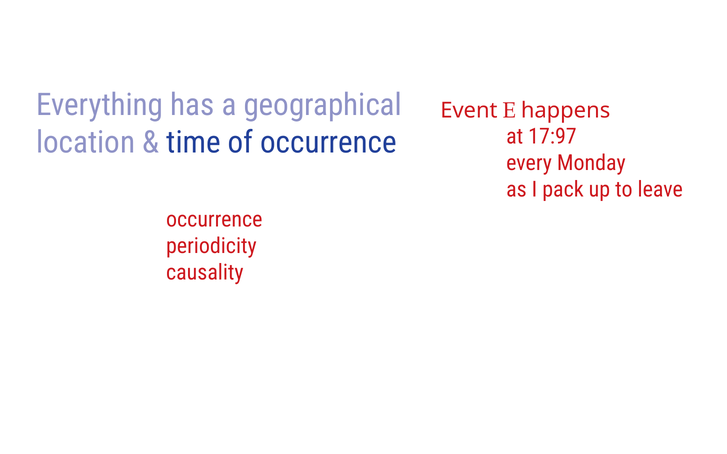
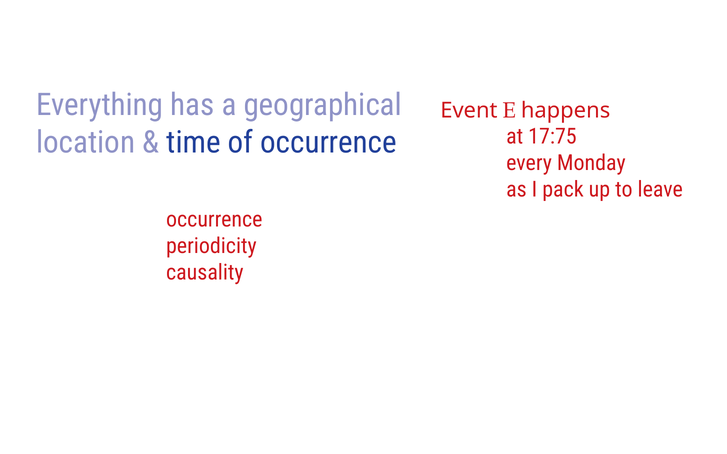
17:97: 17:97 -> 17:75 (552, 137)
